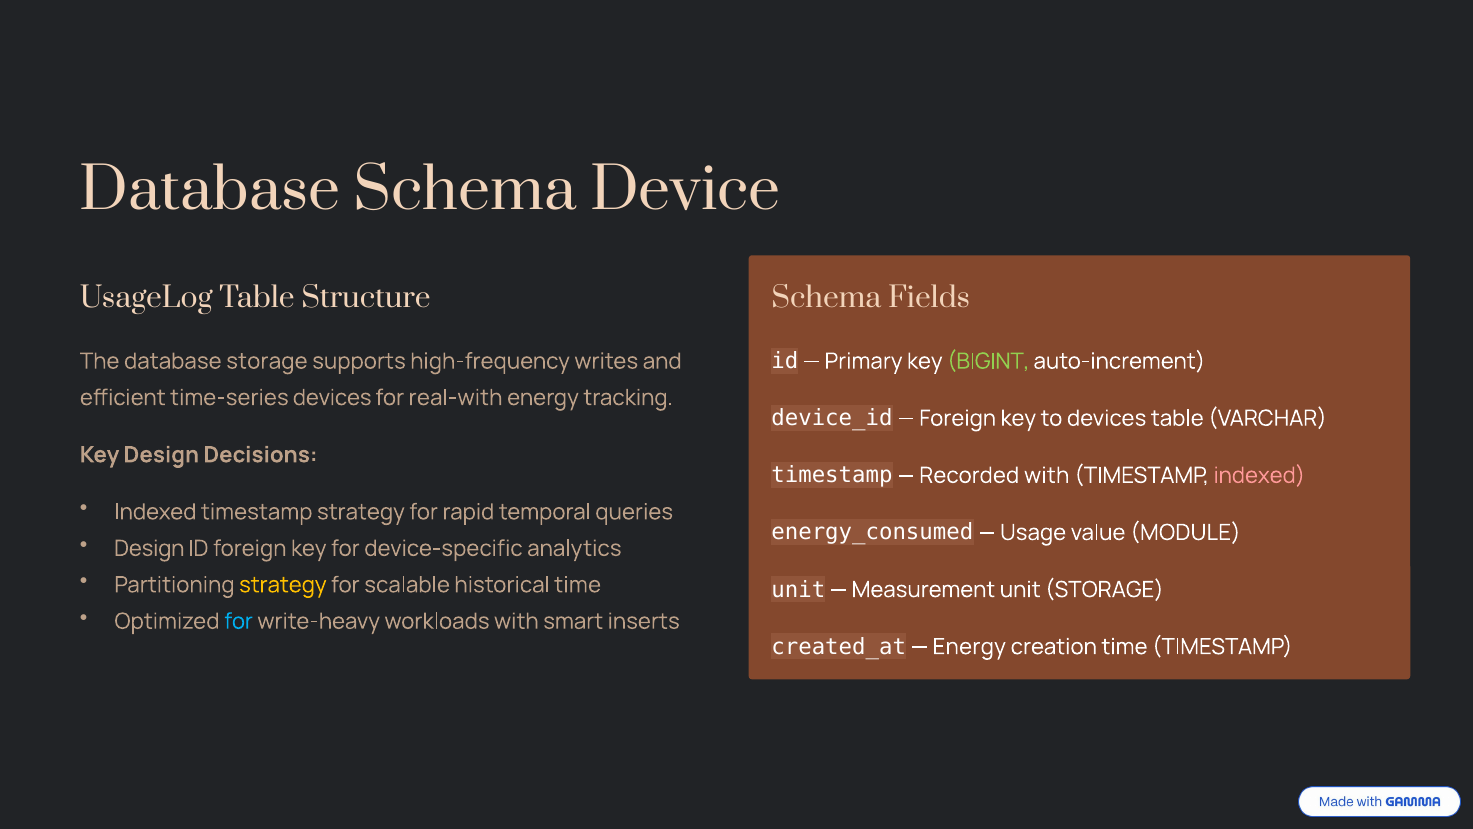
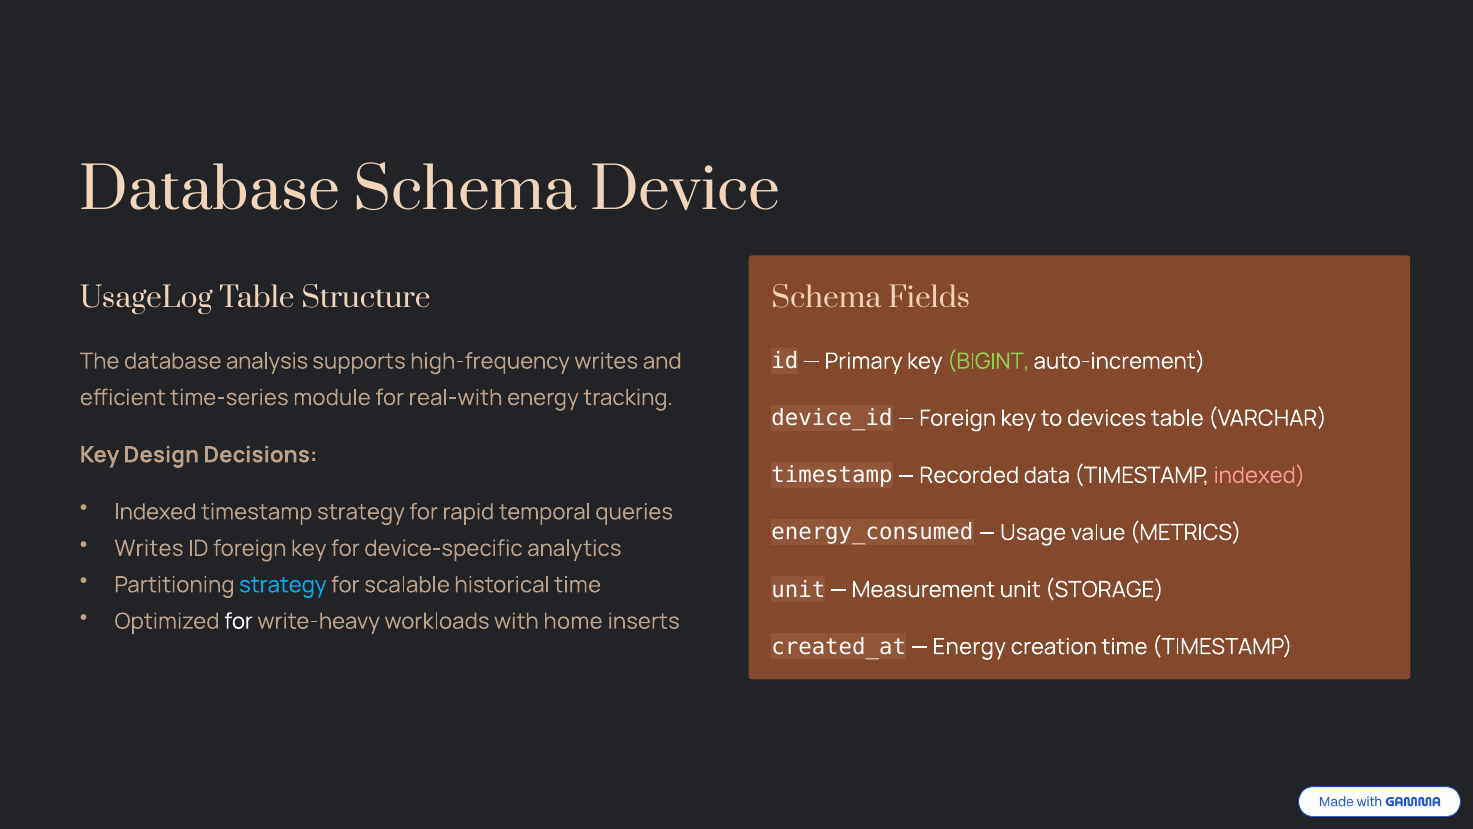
database storage: storage -> analysis (267, 361)
time-series devices: devices -> module (332, 397)
Recorded with: with -> data (1047, 475)
MODULE: MODULE -> METRICS (1186, 532)
Design: Design -> Writes (149, 548)
strategy colour: yellow -> light blue (283, 585)
for colour: light blue -> white (239, 621)
smart: smart -> home (573, 621)
